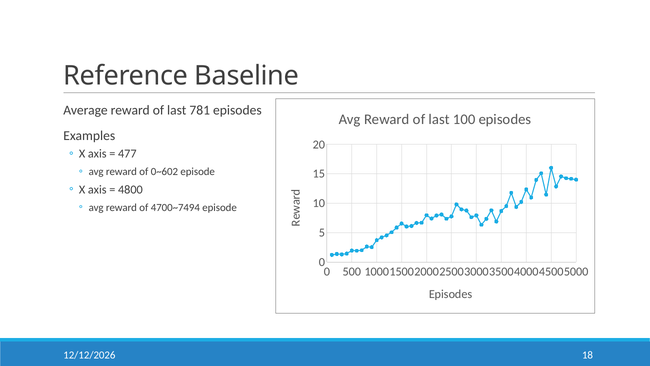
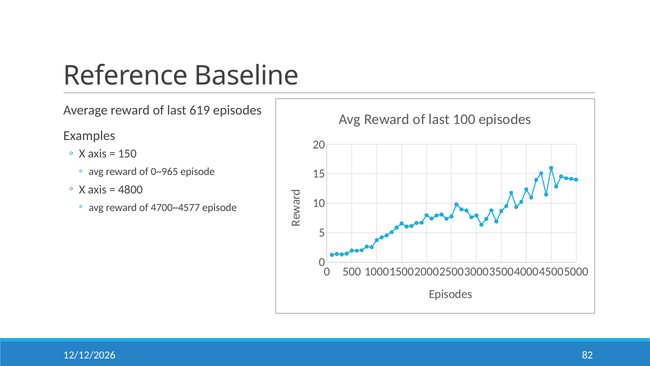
781: 781 -> 619 (200, 110)
477: 477 -> 150 (127, 154)
0~602: 0~602 -> 0~965 (164, 172)
4700~7494: 4700~7494 -> 4700~4577 (175, 207)
18: 18 -> 82 (587, 355)
